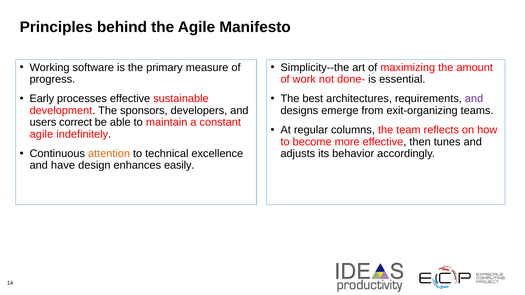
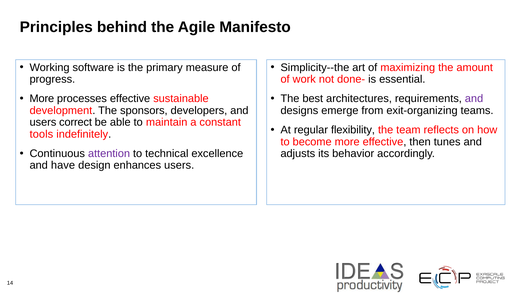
Early: Early -> More (42, 99)
columns: columns -> flexibility (353, 130)
agile: agile -> tools (41, 134)
attention colour: orange -> purple (109, 154)
enhances easily: easily -> users (179, 166)
